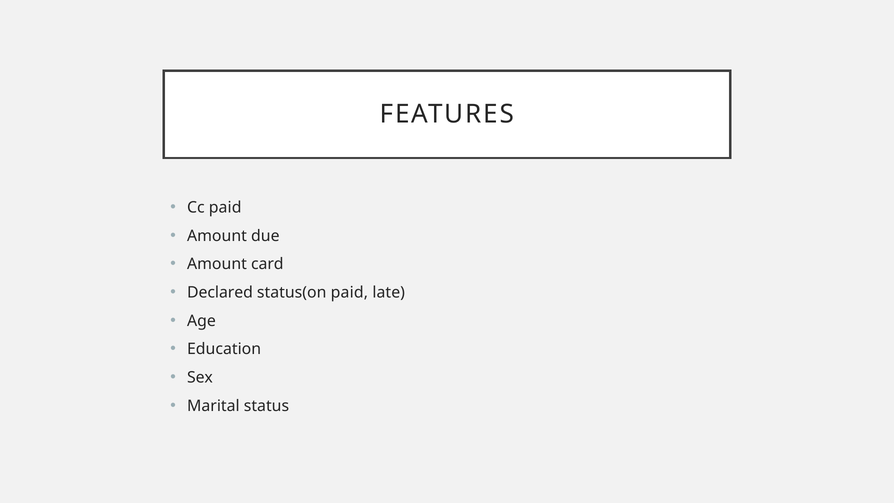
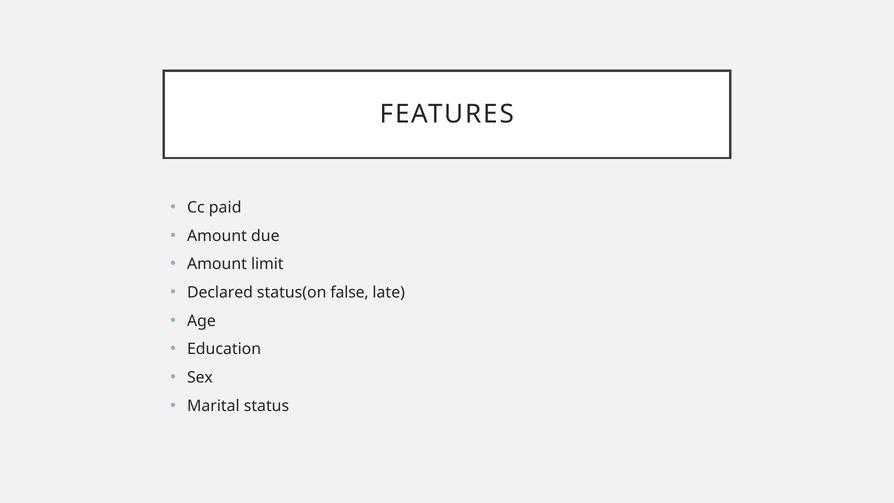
card: card -> limit (267, 264)
status(on paid: paid -> false (350, 292)
